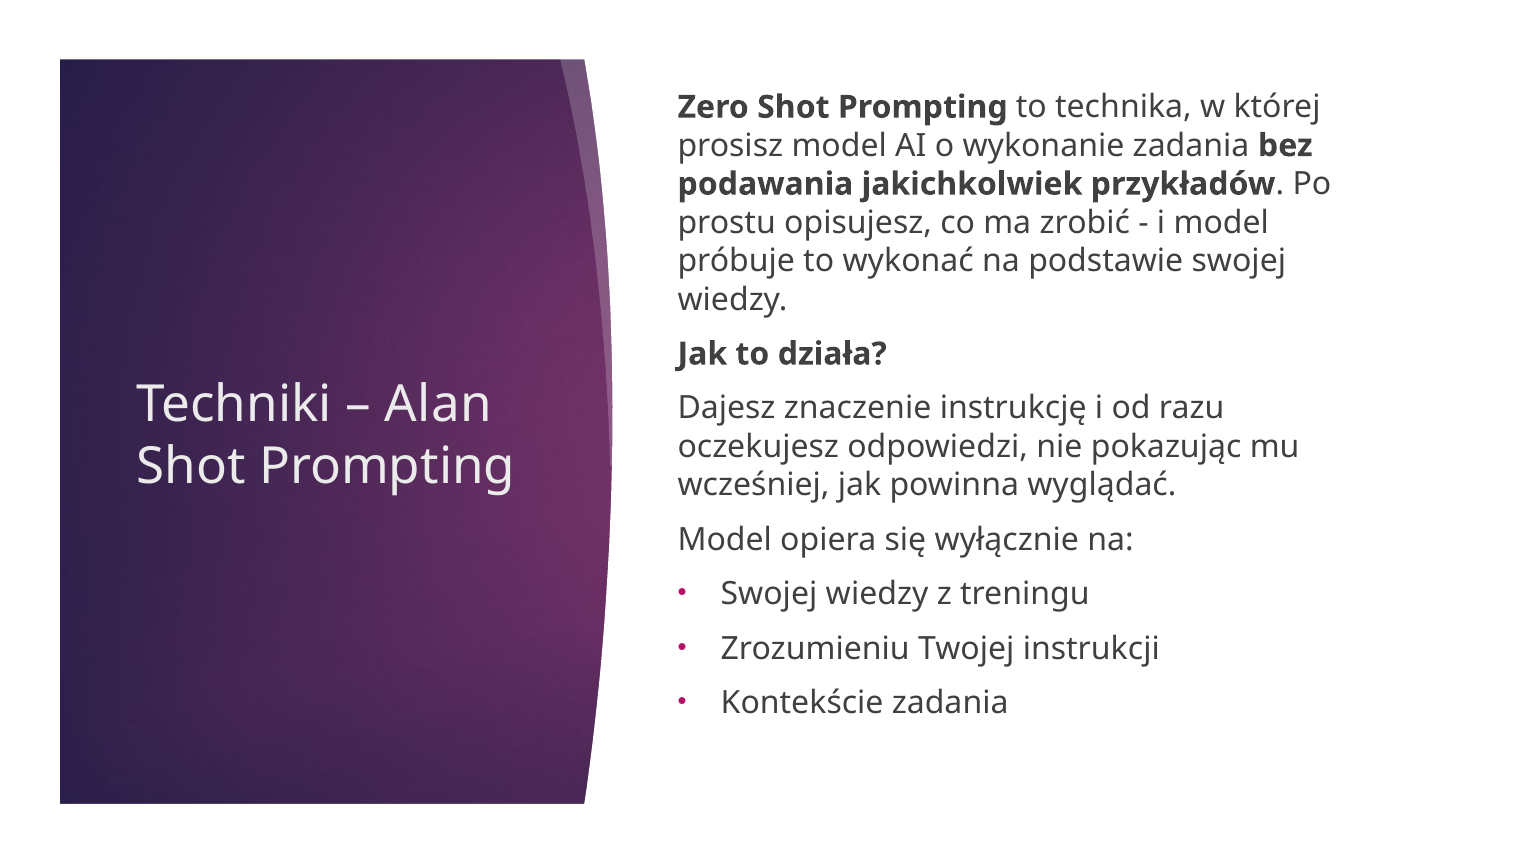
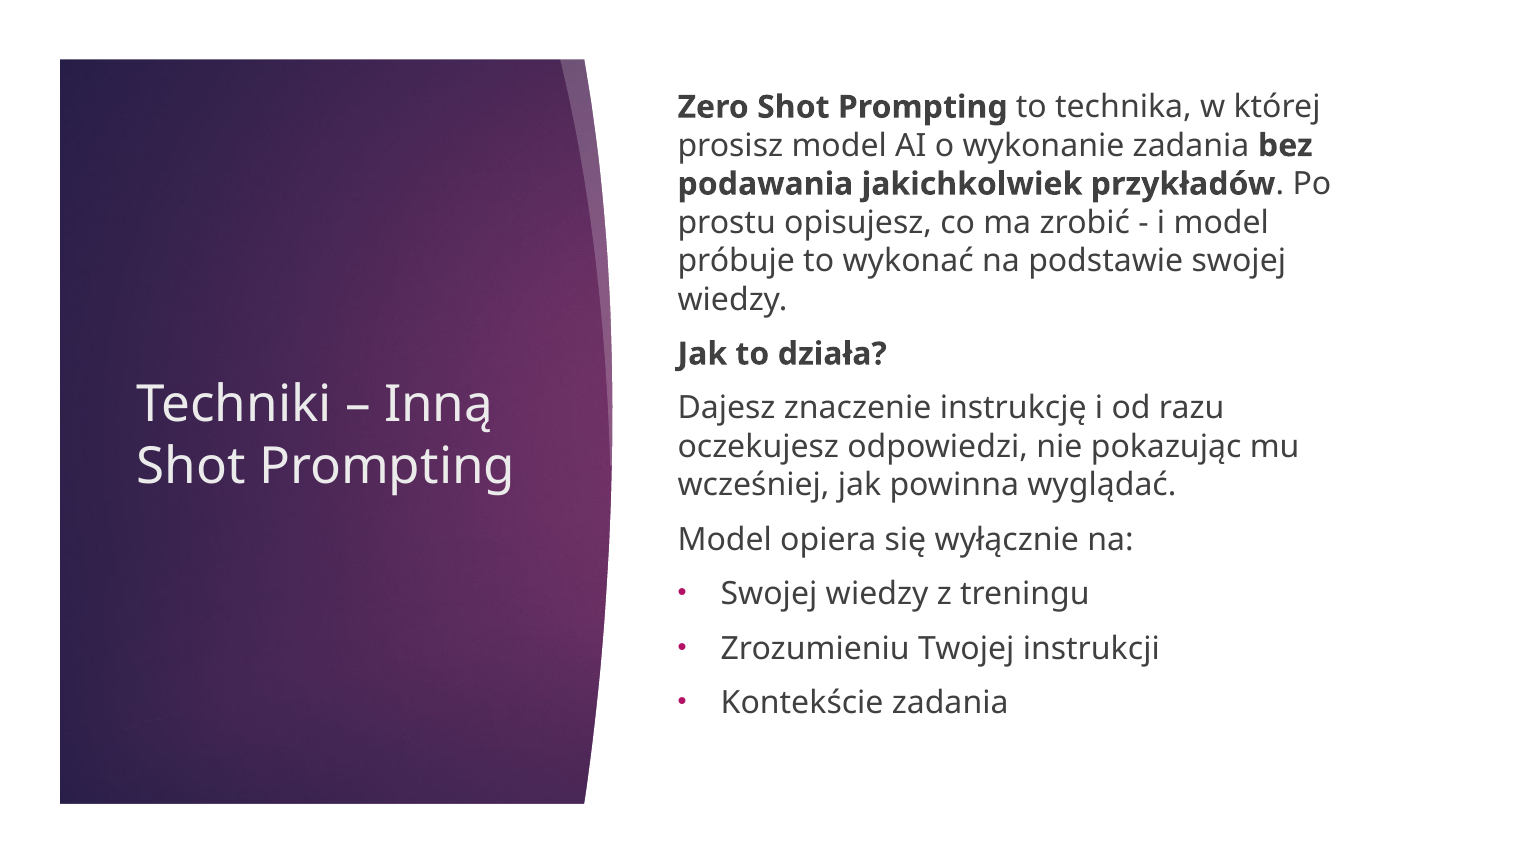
Alan: Alan -> Inną (439, 405)
